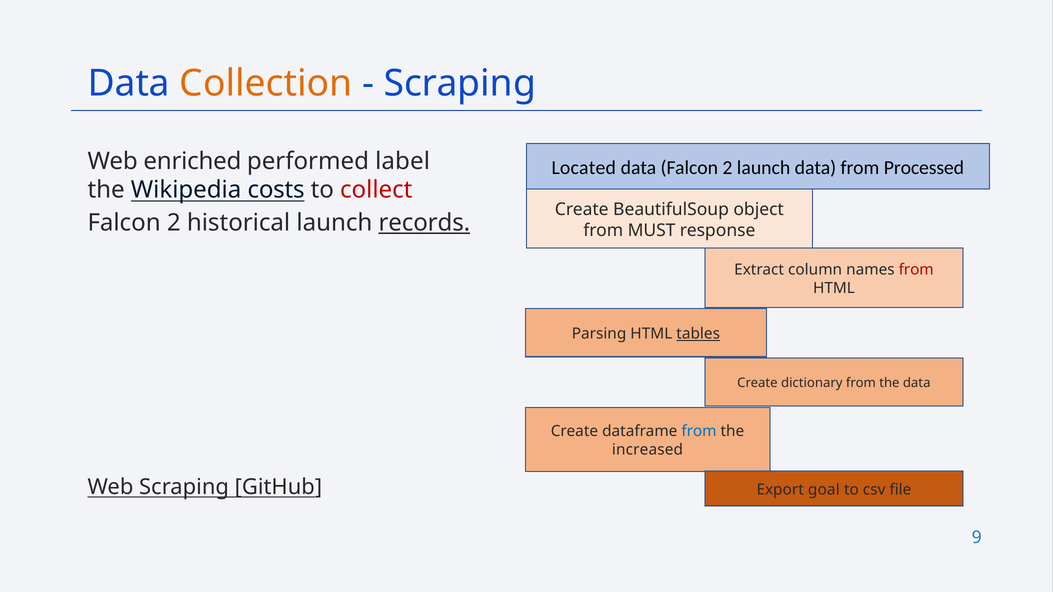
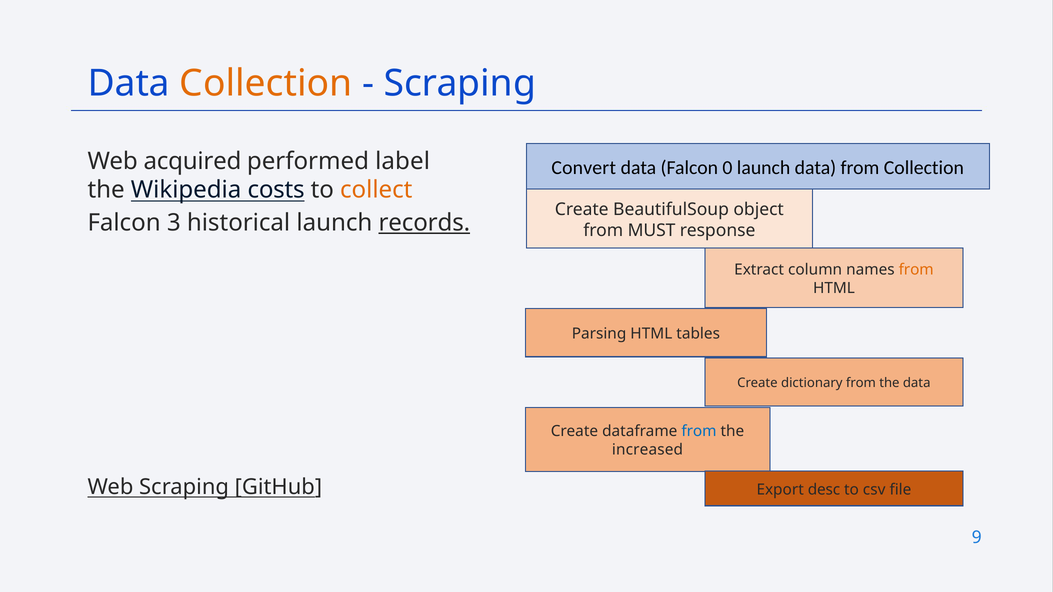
enriched: enriched -> acquired (192, 161)
Located: Located -> Convert (584, 168)
data Falcon 2: 2 -> 0 (727, 168)
from Processed: Processed -> Collection (924, 168)
collect colour: red -> orange (376, 190)
2: 2 -> 3 (174, 223)
from colour: red -> orange (916, 270)
tables underline: present -> none (698, 334)
goal: goal -> desc (824, 490)
